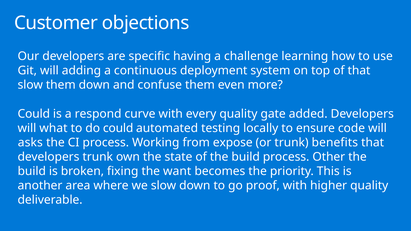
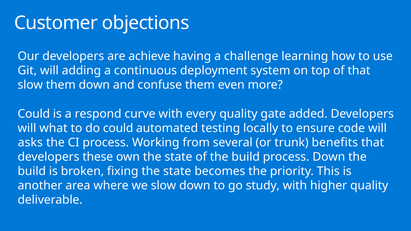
specific: specific -> achieve (149, 56)
expose: expose -> several (233, 143)
developers trunk: trunk -> these (98, 157)
process Other: Other -> Down (329, 157)
fixing the want: want -> state (177, 171)
proof: proof -> study (263, 186)
